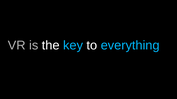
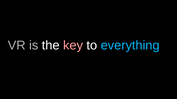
key colour: light blue -> pink (73, 46)
